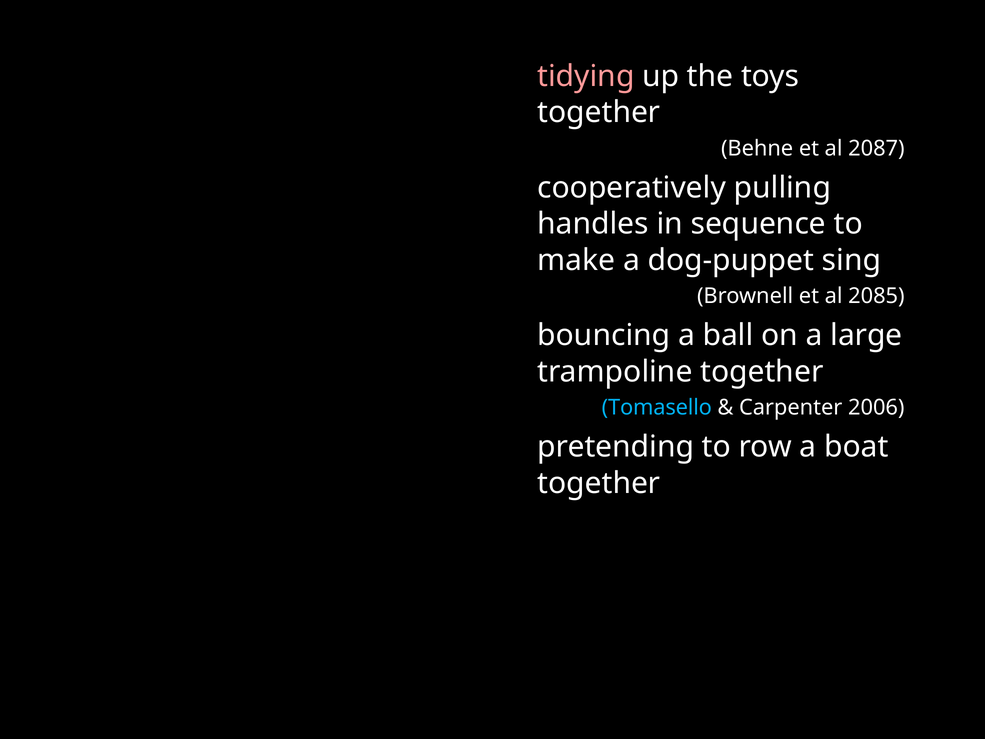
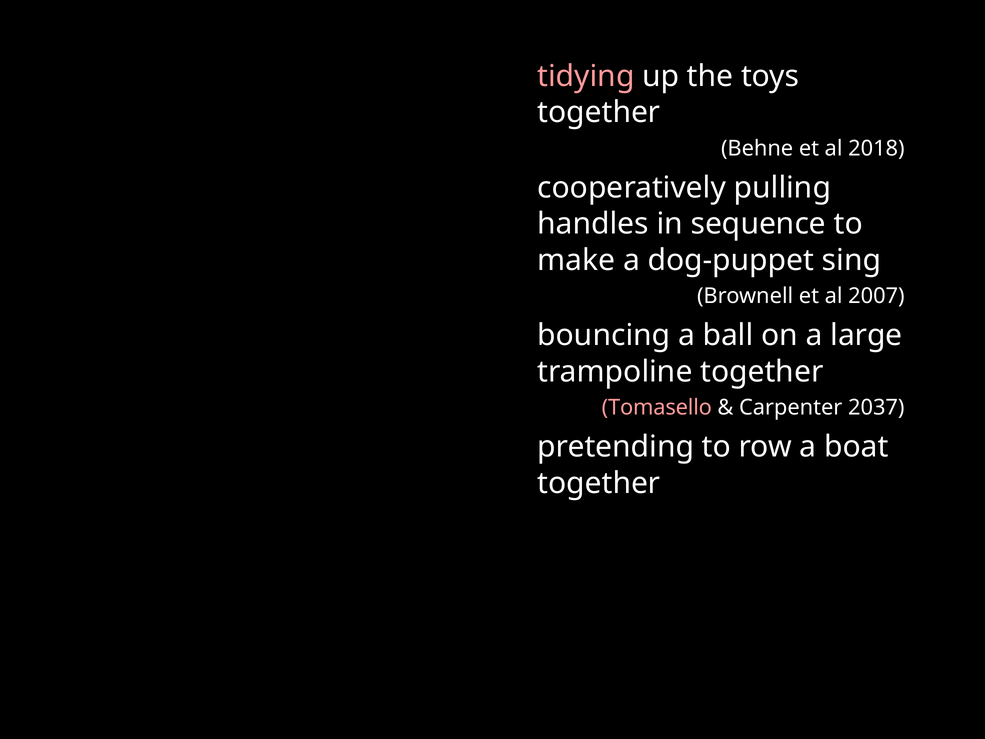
2087: 2087 -> 2018 (876, 149)
2085: 2085 -> 2007 (876, 296)
Tomasello colour: light blue -> pink (657, 408)
2006: 2006 -> 2037 (876, 408)
